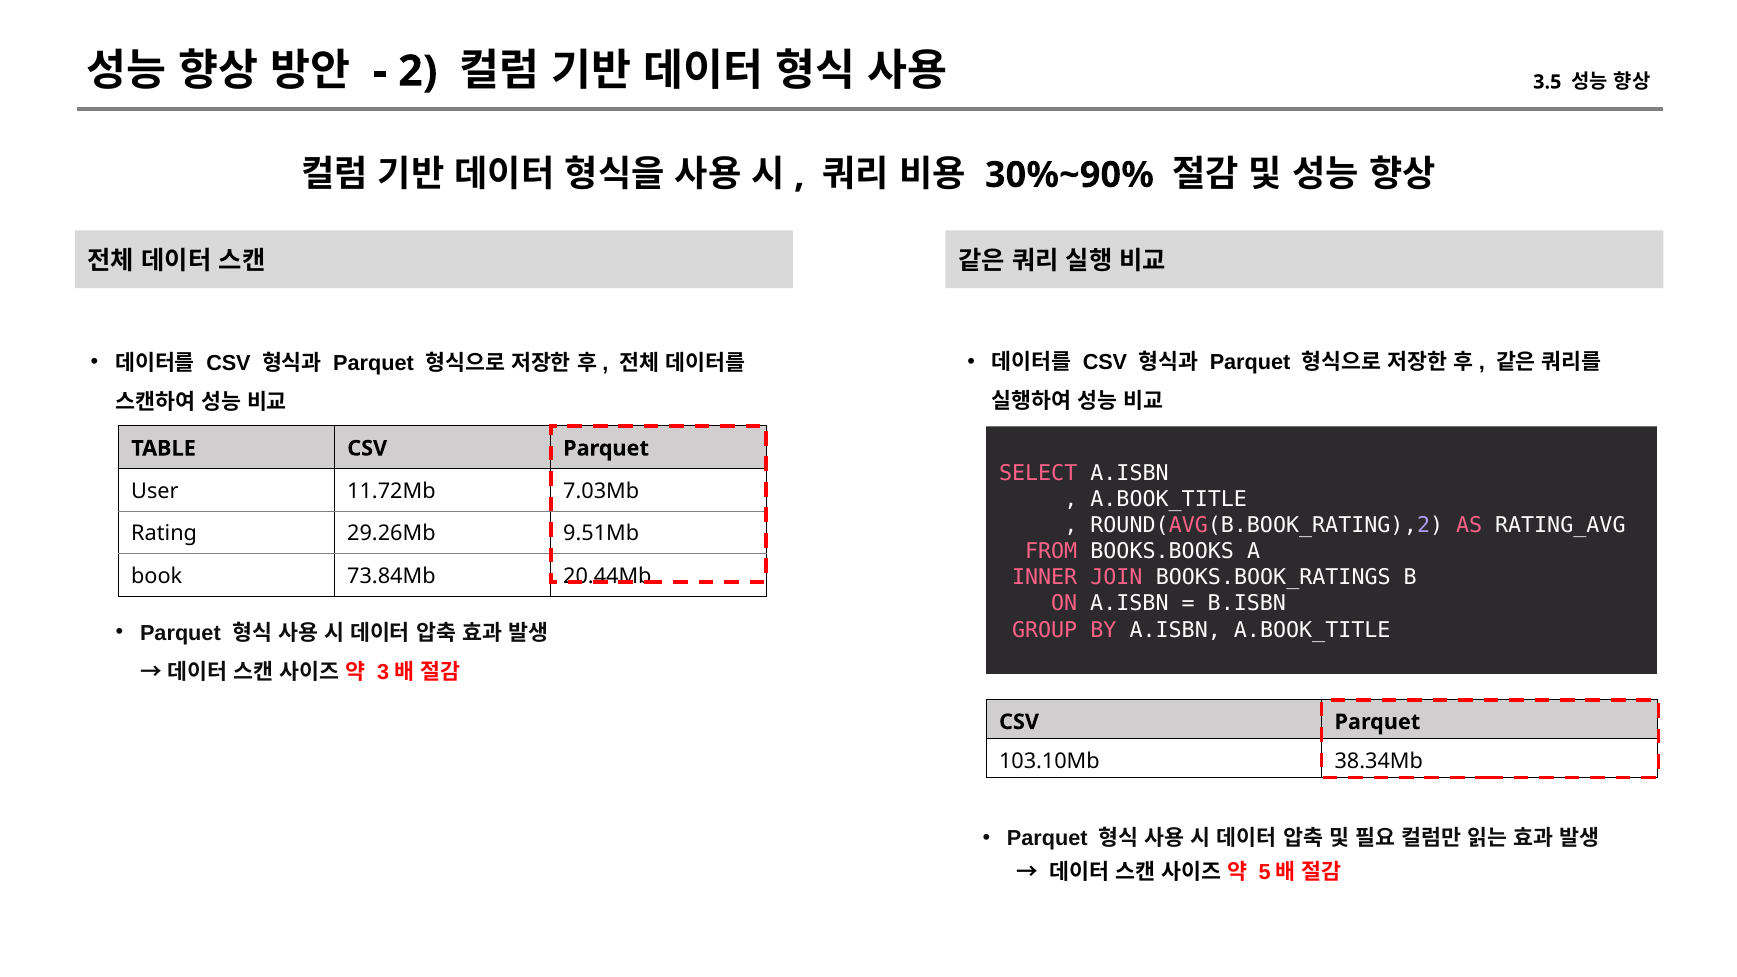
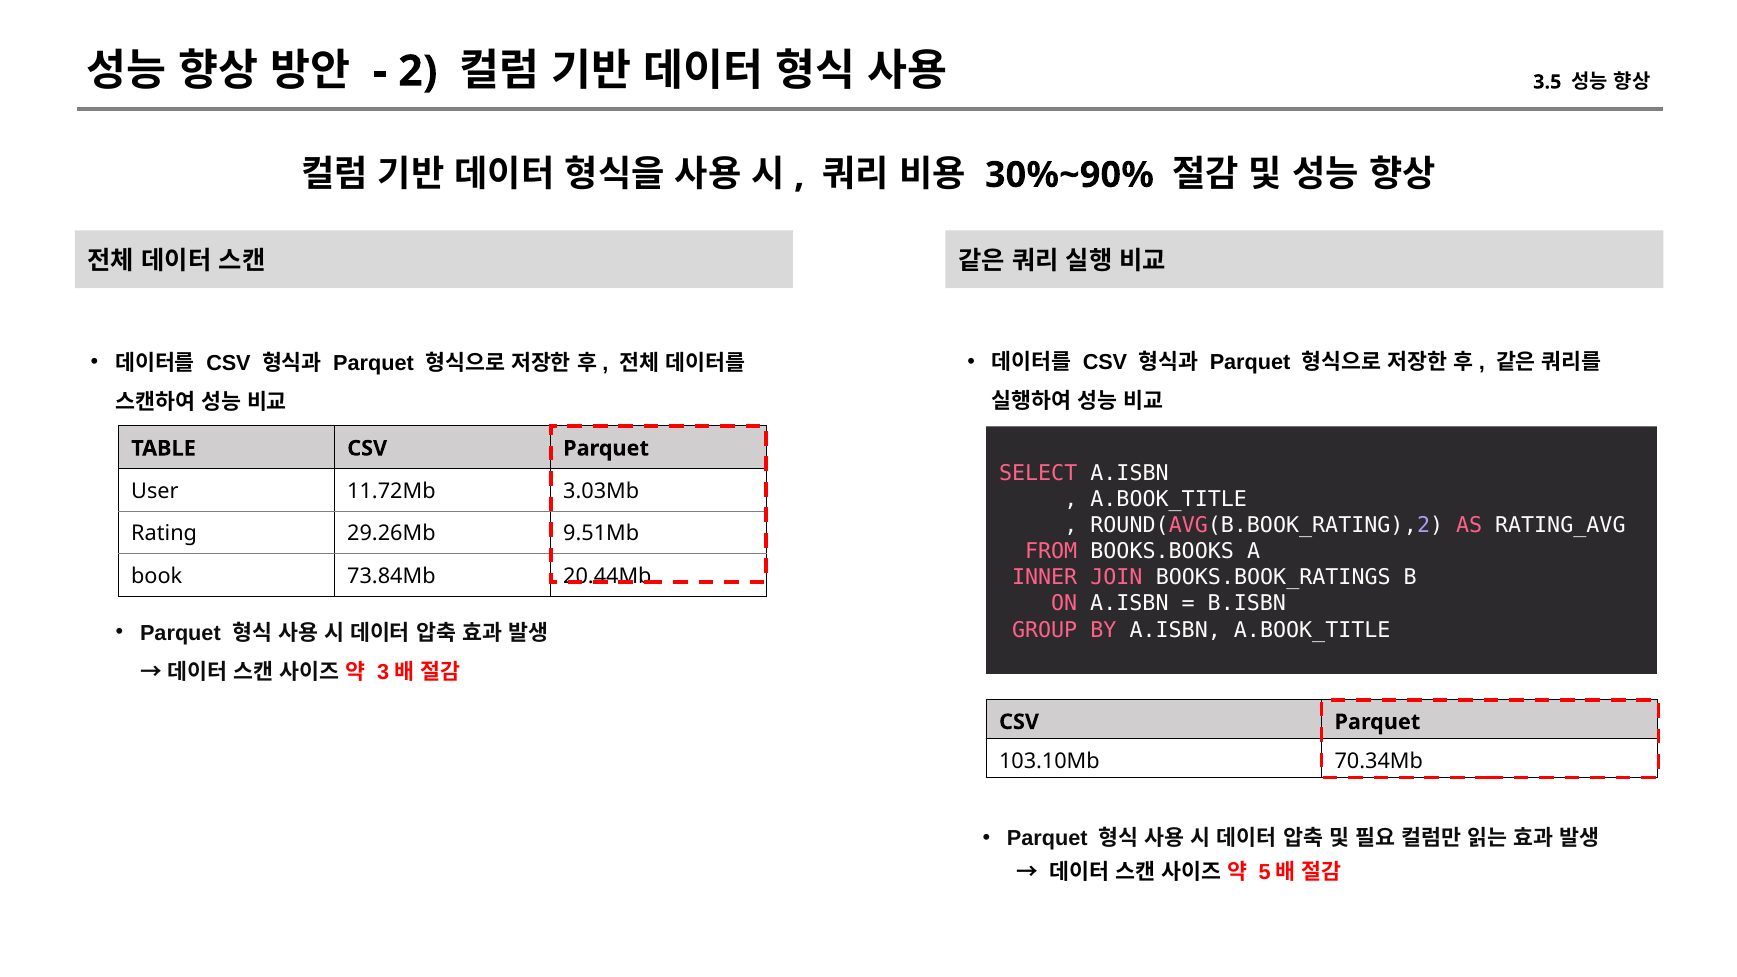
7.03Mb: 7.03Mb -> 3.03Mb (601, 491)
38.34Mb: 38.34Mb -> 70.34Mb (1379, 761)
